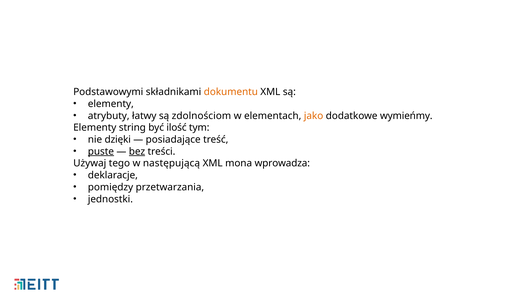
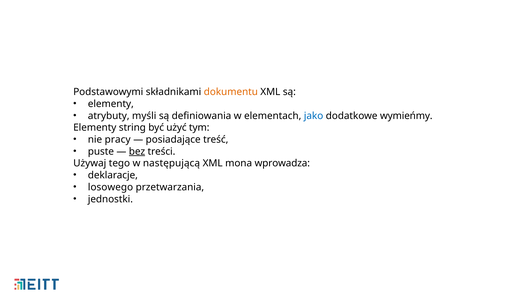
łatwy: łatwy -> myśli (144, 116)
zdolnościom: zdolnościom -> definiowania (201, 116)
jako colour: orange -> blue (314, 116)
ilość: ilość -> użyć (177, 127)
dzięki: dzięki -> pracy (118, 139)
puste underline: present -> none (101, 151)
pomiędzy: pomiędzy -> losowego (110, 187)
